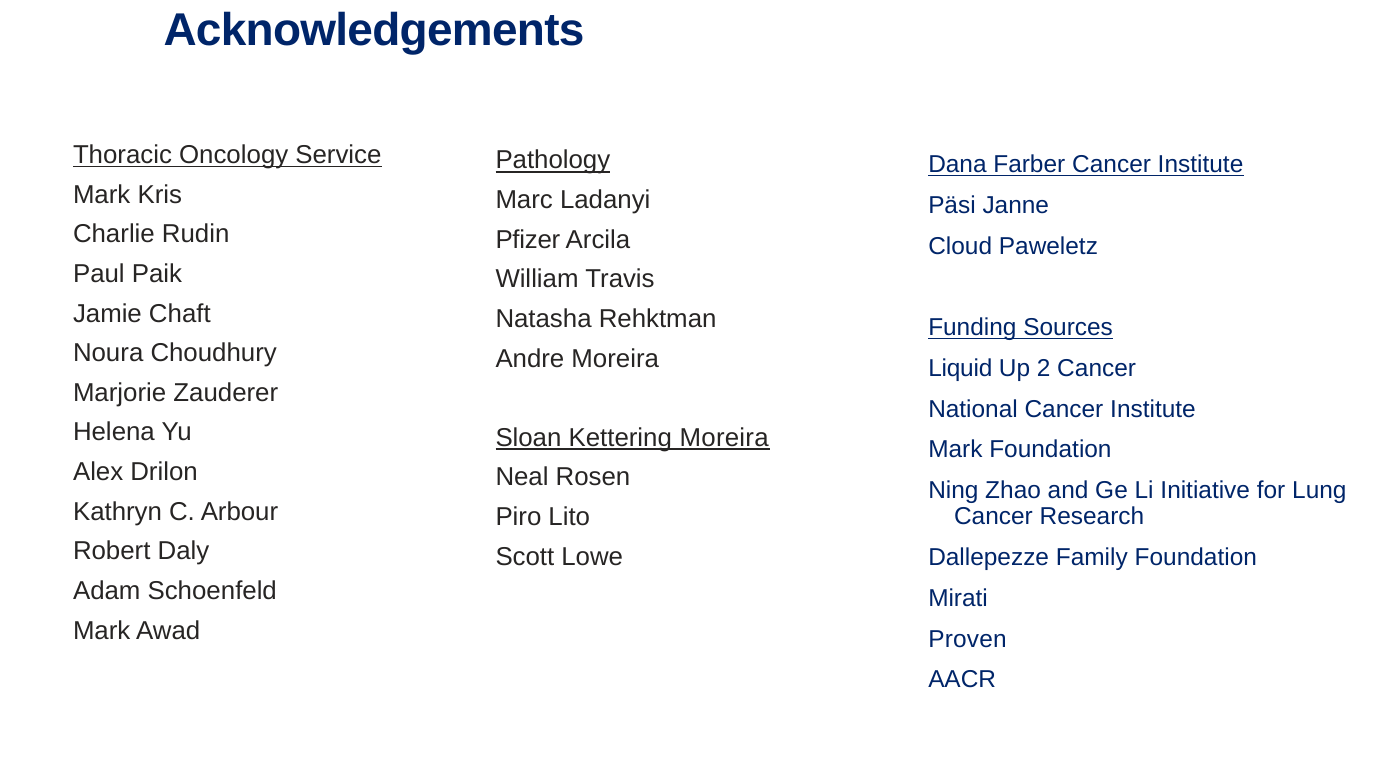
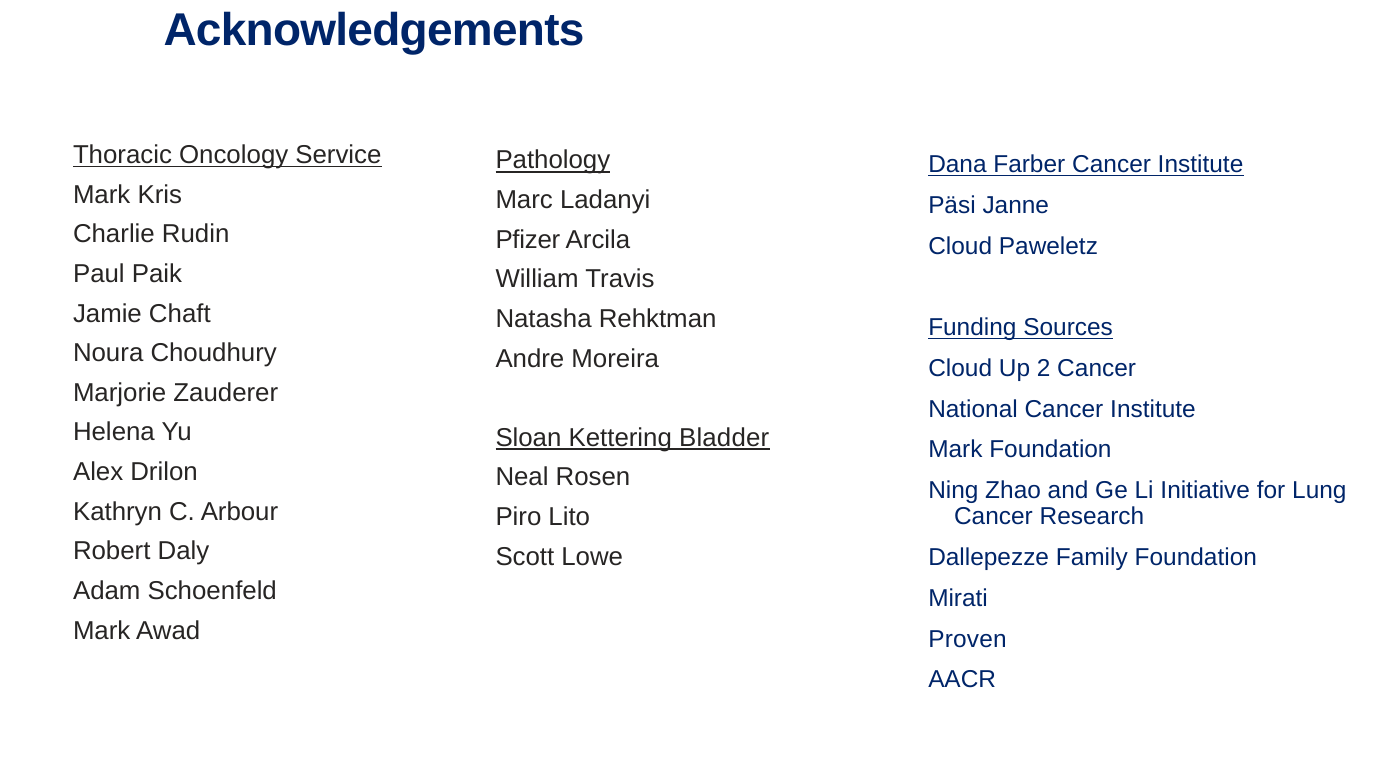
Liquid: Liquid -> Cloud (960, 368)
Kettering Moreira: Moreira -> Bladder (724, 438)
